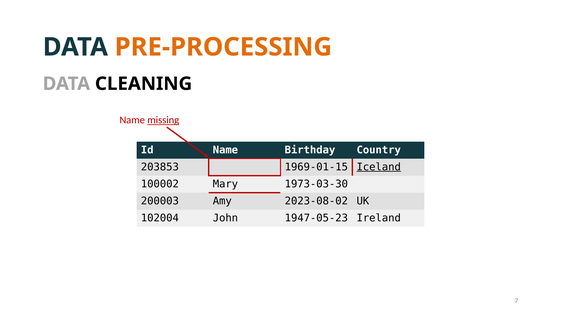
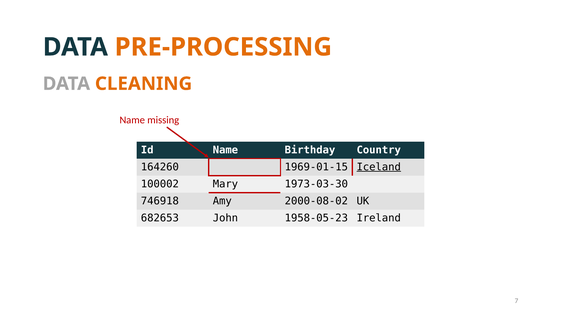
CLEANING colour: black -> orange (144, 84)
missing underline: present -> none (163, 120)
203853: 203853 -> 164260 (160, 167)
200003: 200003 -> 746918 (160, 201)
2023-08-02: 2023-08-02 -> 2000-08-02 (316, 201)
102004: 102004 -> 682653 (160, 218)
1947-05-23: 1947-05-23 -> 1958-05-23 (316, 218)
